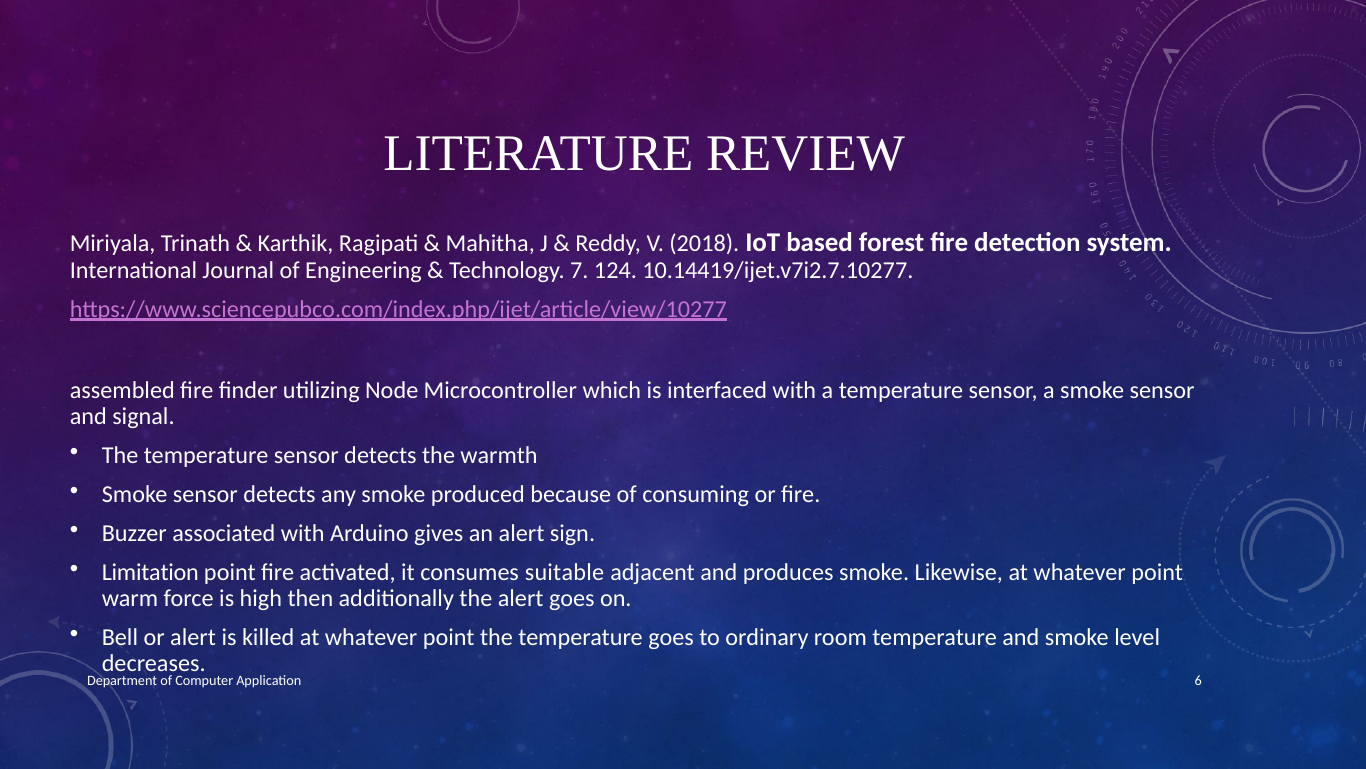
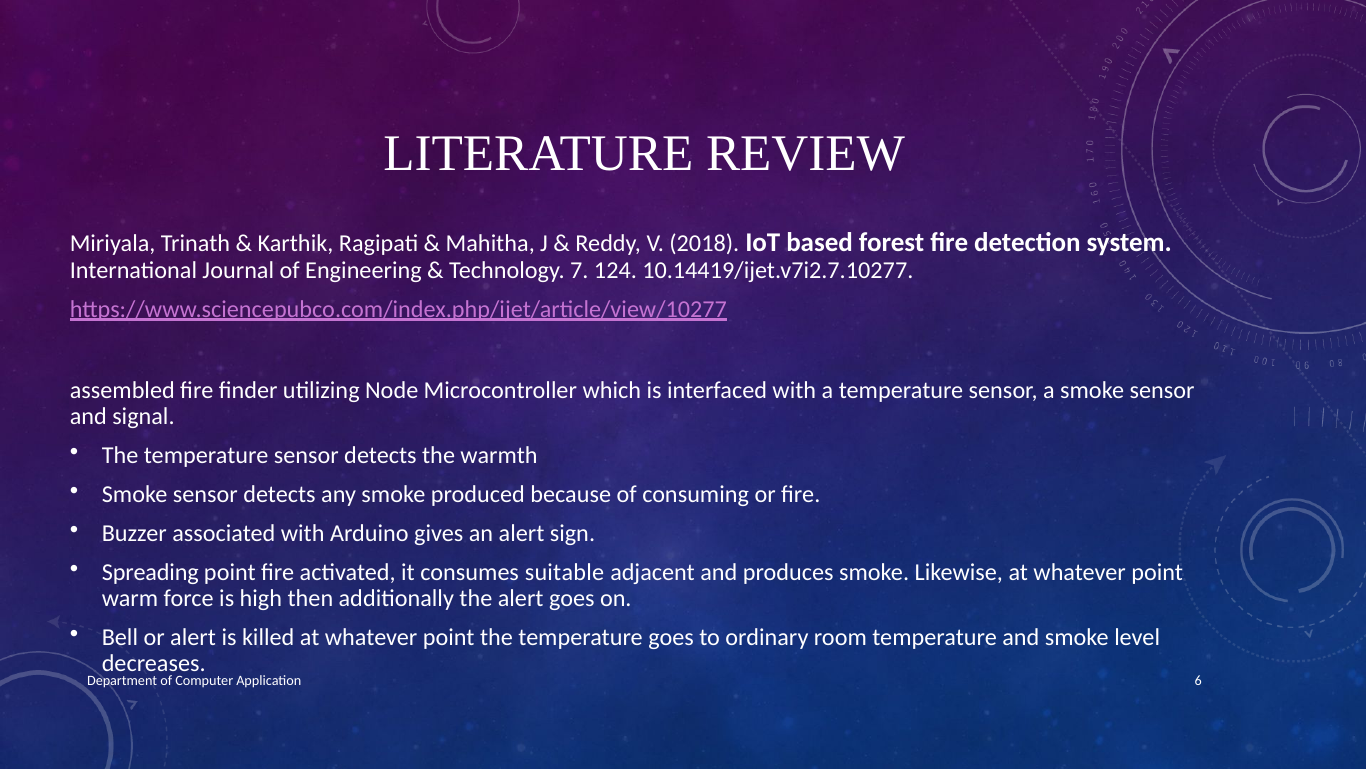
Limitation: Limitation -> Spreading (150, 572)
